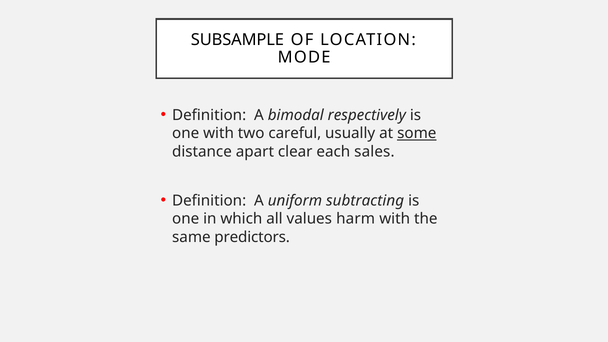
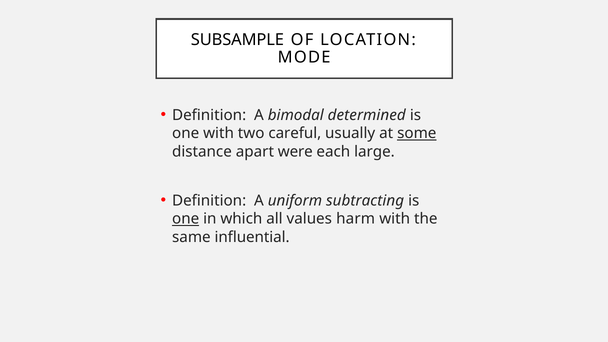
respectively: respectively -> determined (367, 115)
clear: clear -> were (295, 152)
sales: sales -> large (375, 152)
one underline: none -> present (186, 219)
predictors: predictors -> influential (252, 237)
